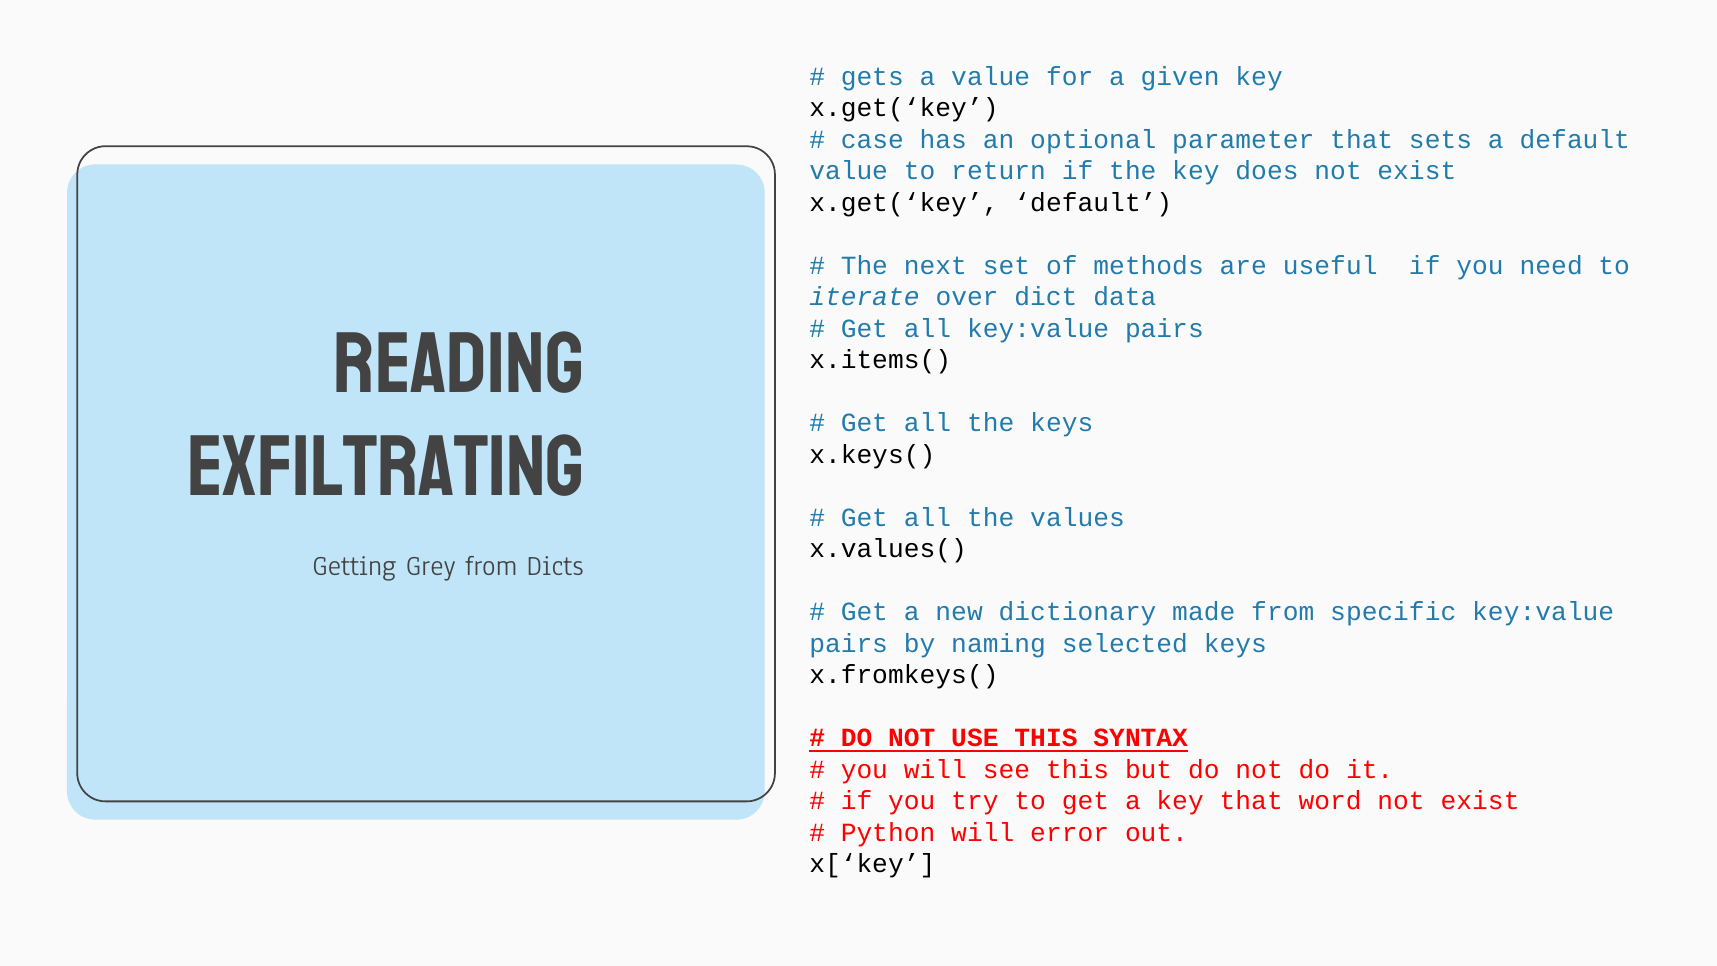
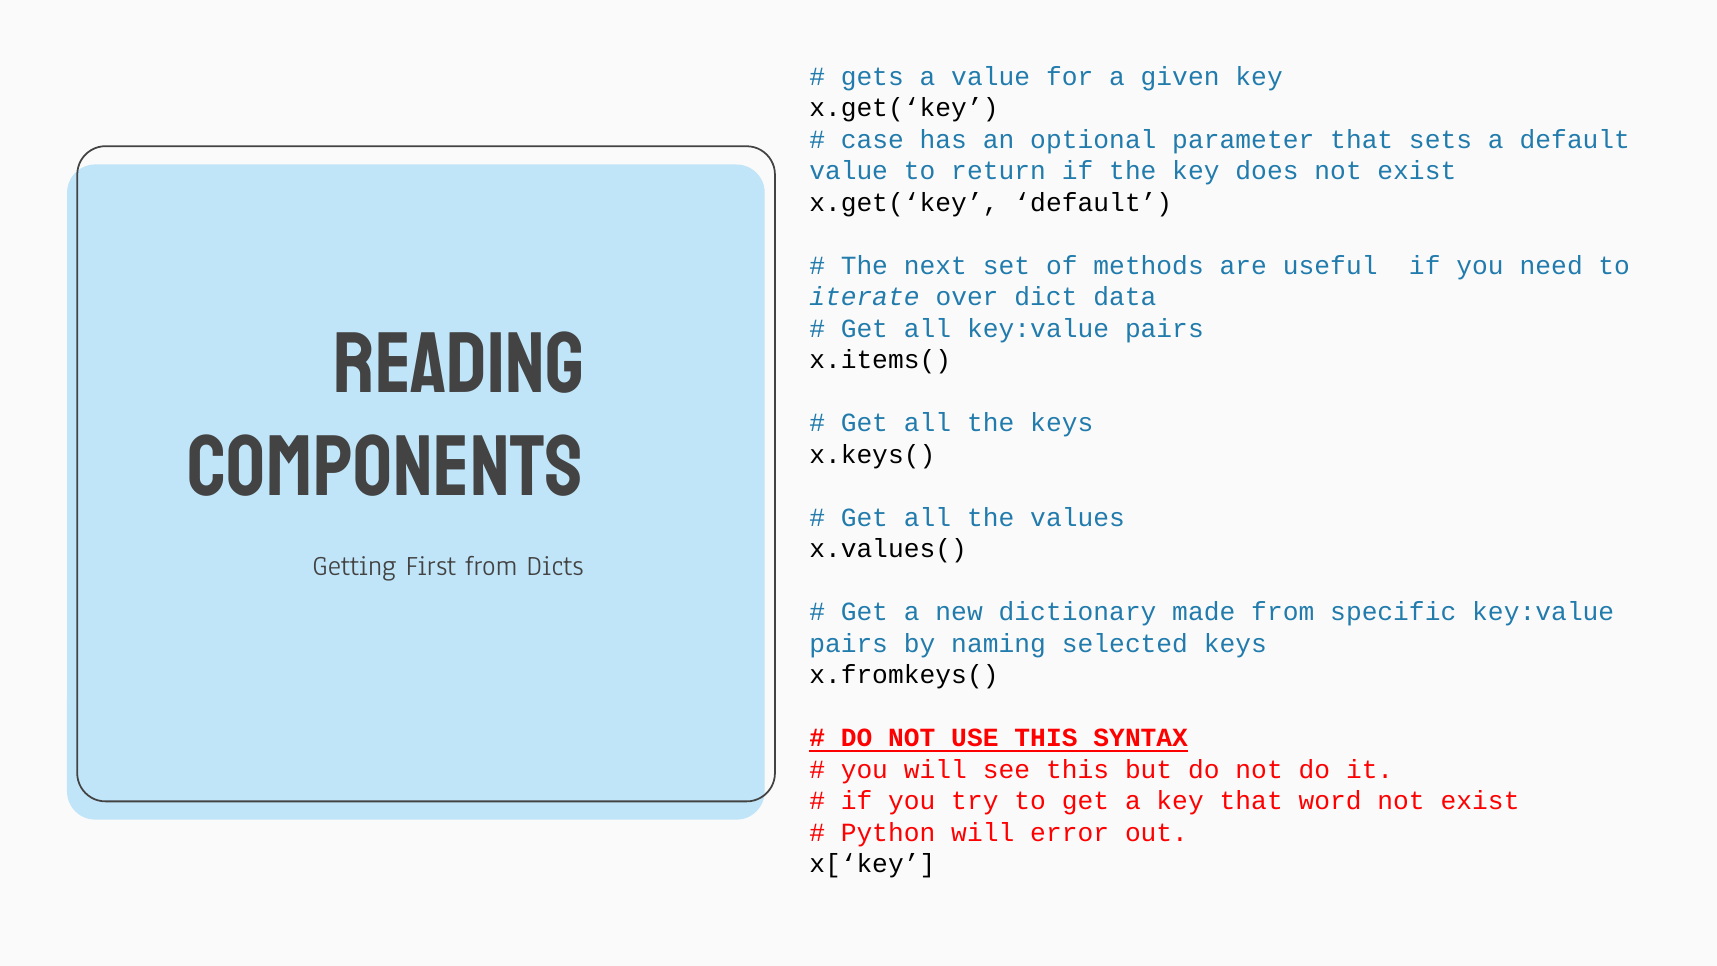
Exfiltrating: Exfiltrating -> Components (385, 467)
Grey: Grey -> First (431, 566)
